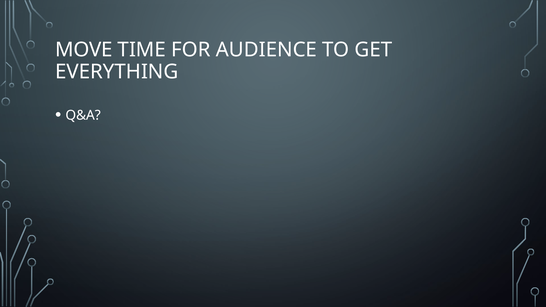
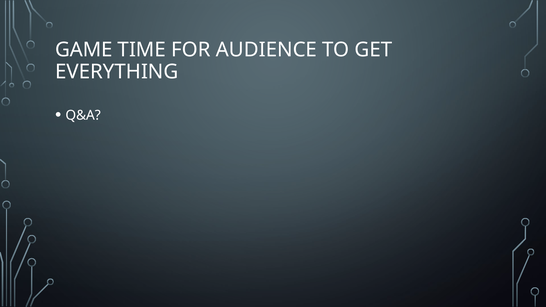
MOVE: MOVE -> GAME (84, 50)
